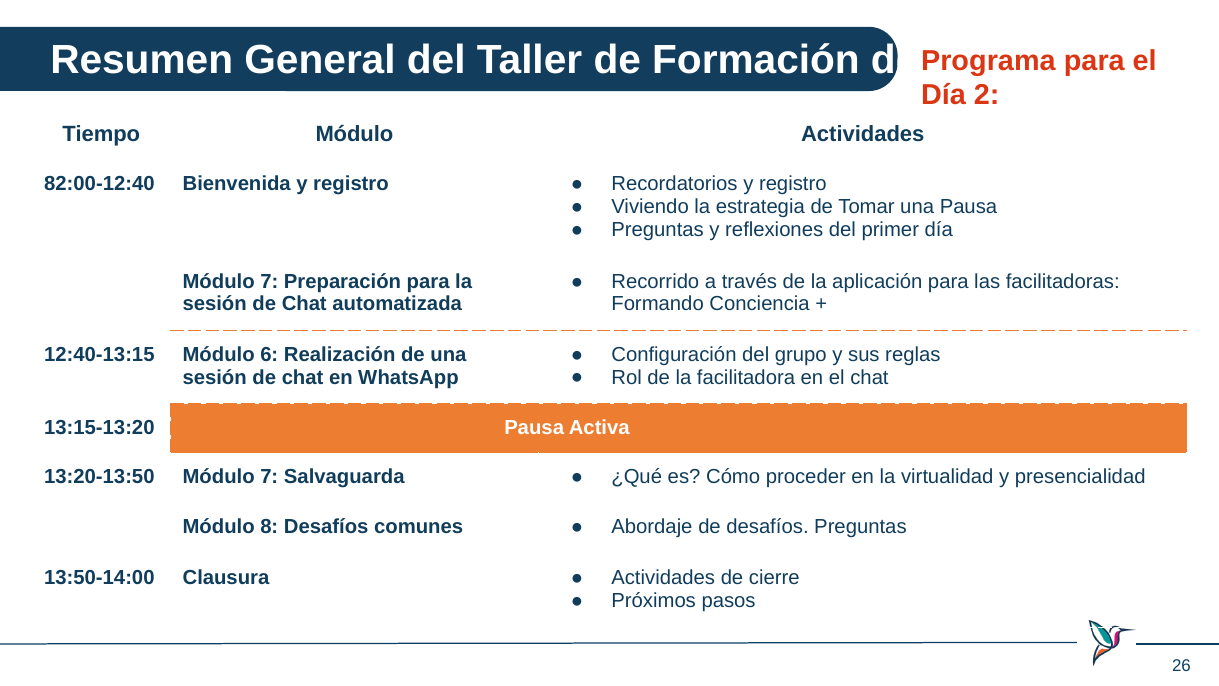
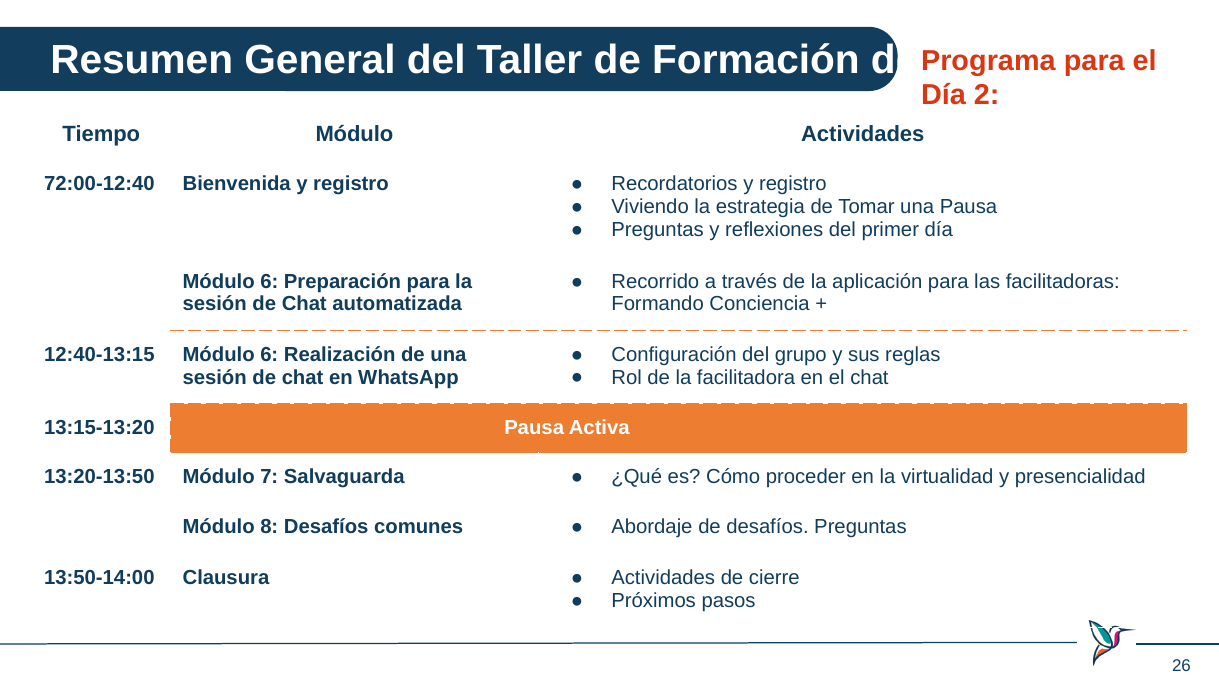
82:00-12:40: 82:00-12:40 -> 72:00-12:40 (99, 184)
7: 7 -> 6 (269, 281)
